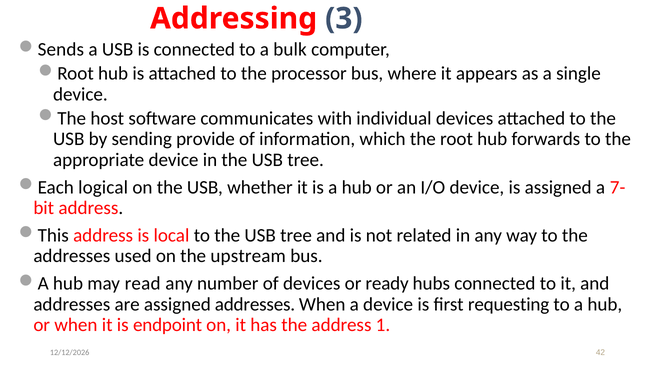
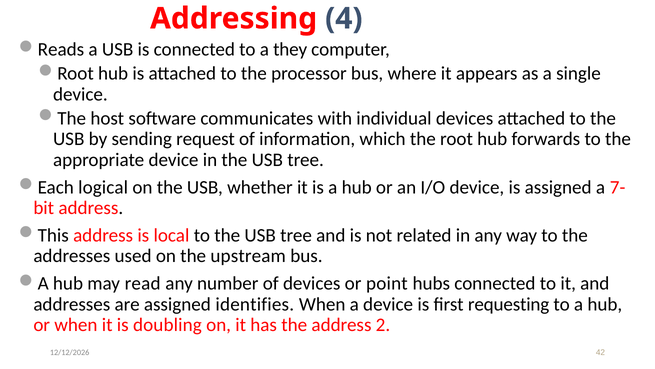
3: 3 -> 4 (344, 19)
Sends: Sends -> Reads (61, 50)
bulk: bulk -> they (290, 50)
provide: provide -> request (206, 139)
ready: ready -> point (387, 283)
assigned addresses: addresses -> identifies (255, 304)
endpoint: endpoint -> doubling (167, 324)
1: 1 -> 2 (383, 324)
